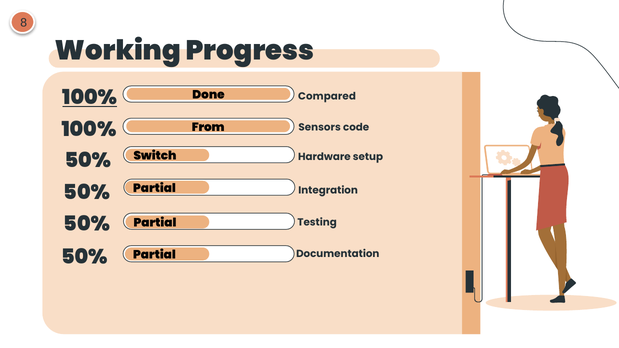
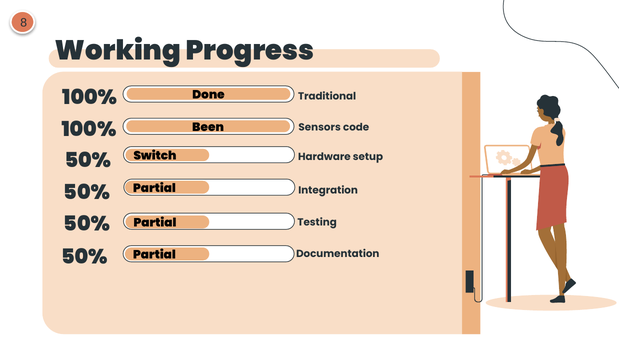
100% underline: present -> none (90, 98)
Compared: Compared -> Traditional (327, 96)
From: From -> Been (208, 127)
